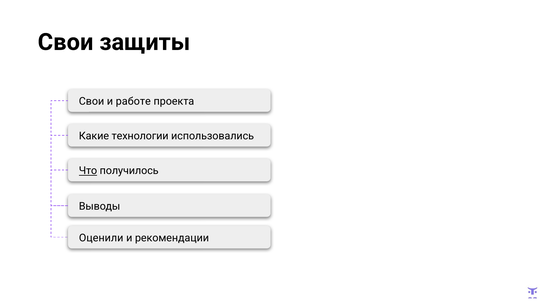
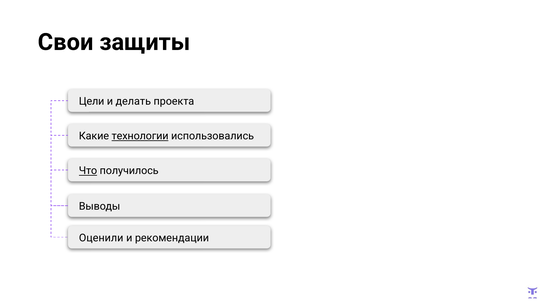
Свои: Свои -> Цели (92, 101)
работе: работе -> делать (133, 101)
технологии underline: none -> present (140, 136)
